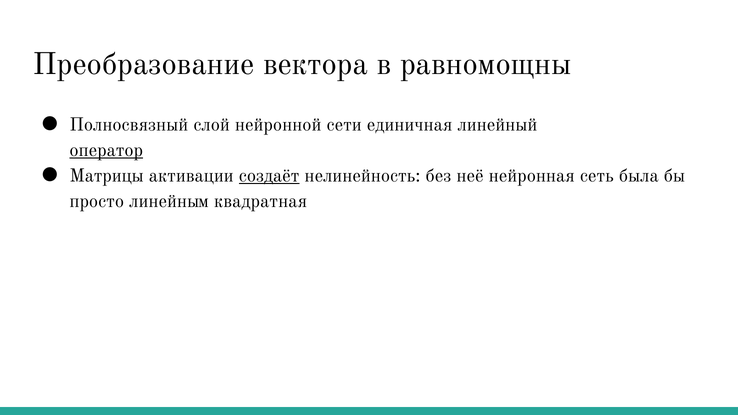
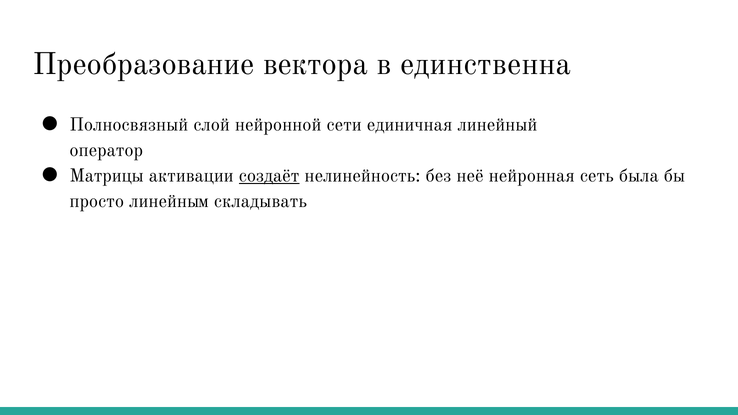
равномощны: равномощны -> единственна (486, 64)
оператор underline: present -> none (106, 150)
квадратная: квадратная -> складывать (261, 201)
